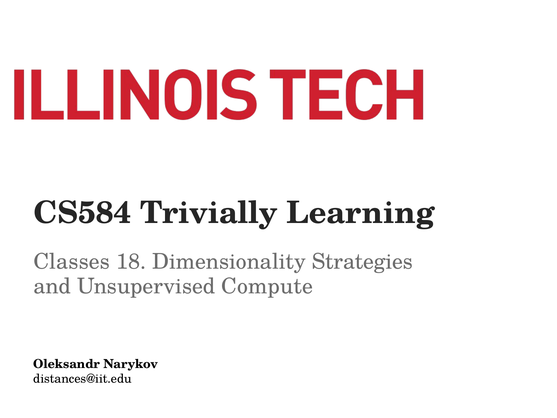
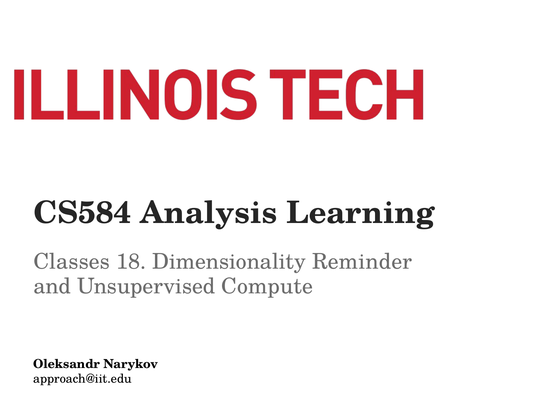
Trivially: Trivially -> Analysis (209, 213)
Strategies: Strategies -> Reminder (362, 262)
distances@iit.edu: distances@iit.edu -> approach@iit.edu (82, 379)
